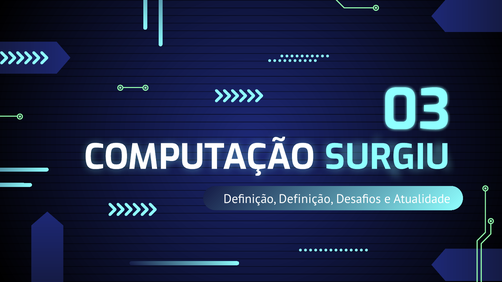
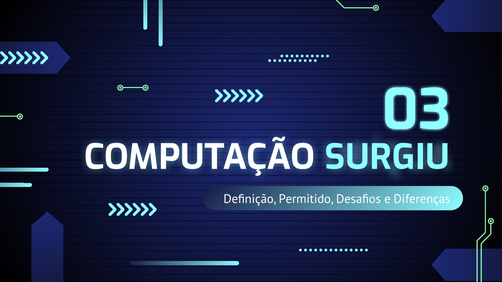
Definição Definição: Definição -> Permitido (306, 199)
Atualidade: Atualidade -> Diferenças (422, 199)
